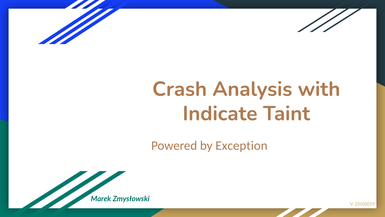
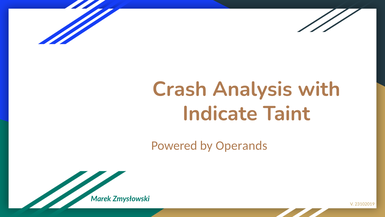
Exception: Exception -> Operands (241, 145)
